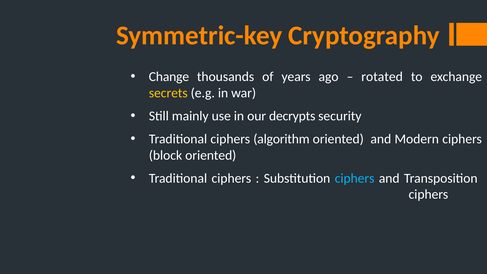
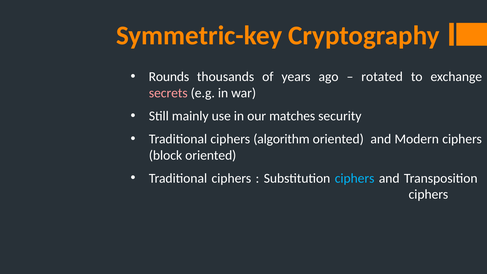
Change: Change -> Rounds (169, 77)
secrets colour: yellow -> pink (168, 93)
decrypts: decrypts -> matches (292, 116)
